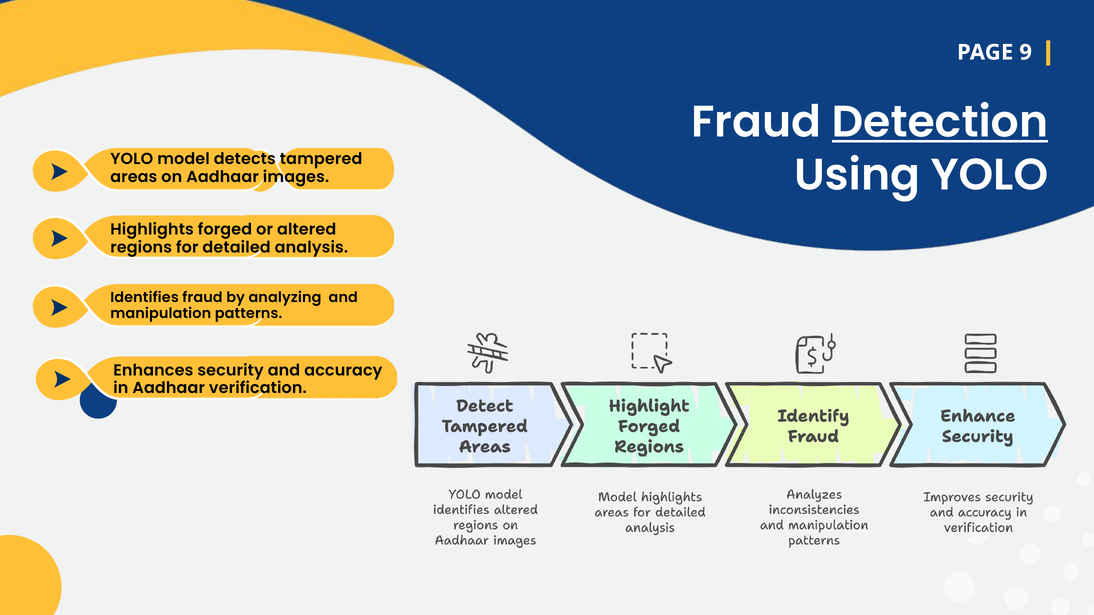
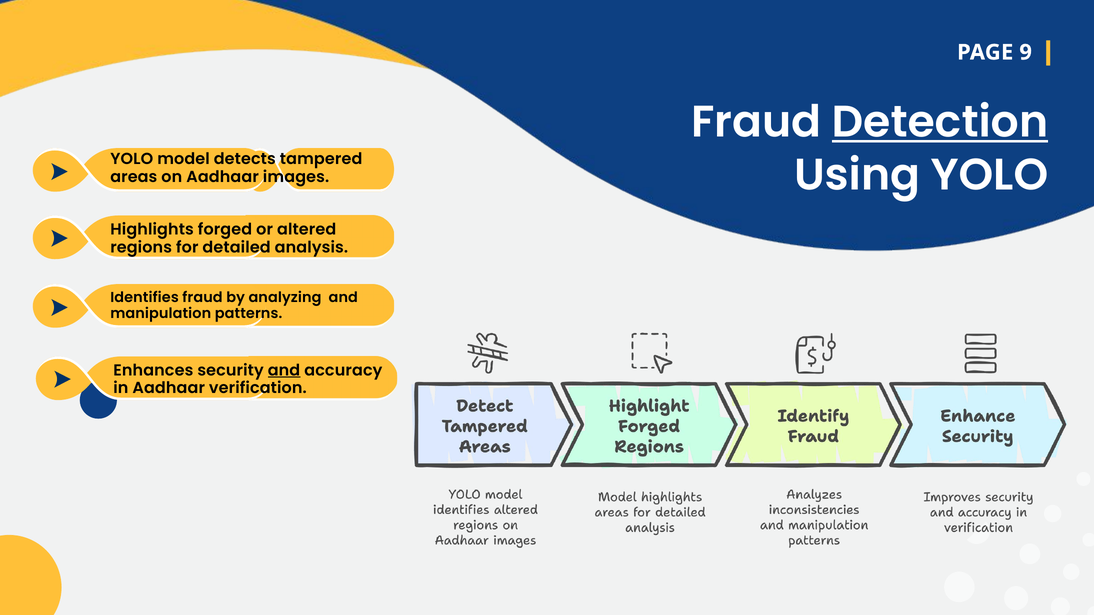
and underline: none -> present (284, 371)
